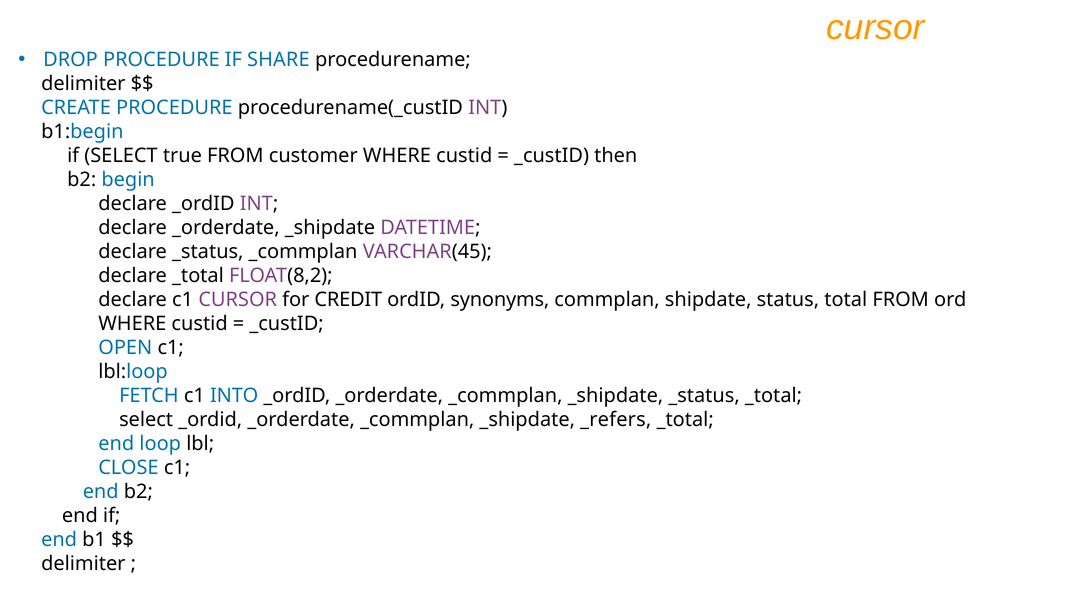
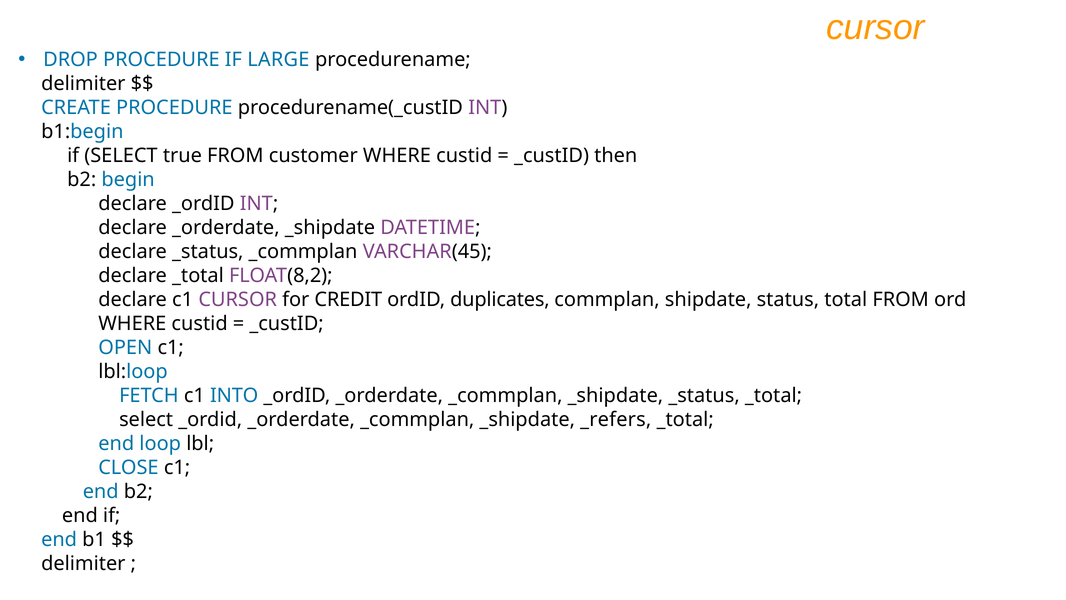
SHARE: SHARE -> LARGE (278, 60)
synonyms: synonyms -> duplicates (500, 299)
